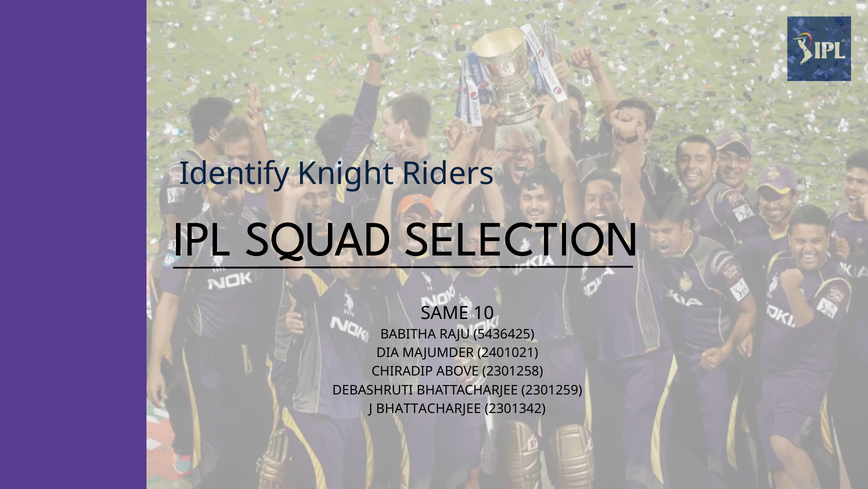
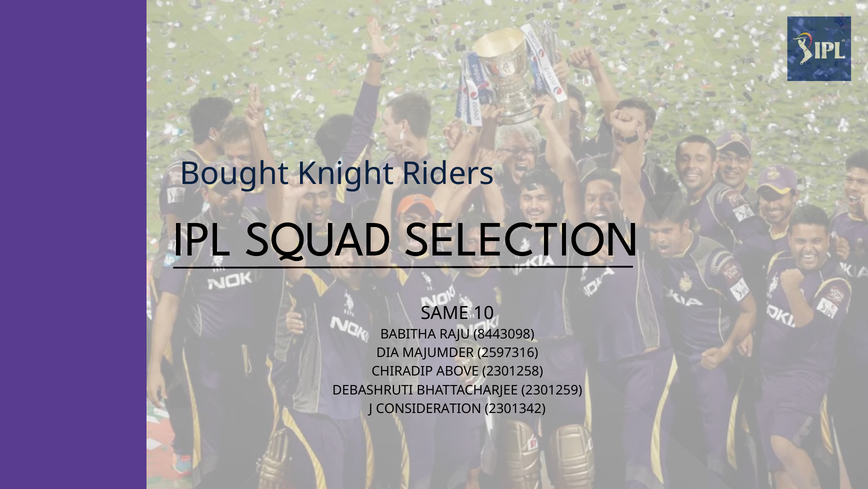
Identify: Identify -> Bought (234, 174)
5436425: 5436425 -> 8443098 (504, 334)
2401021: 2401021 -> 2597316 (508, 352)
J BHATTACHARJEE: BHATTACHARJEE -> CONSIDERATION (429, 408)
